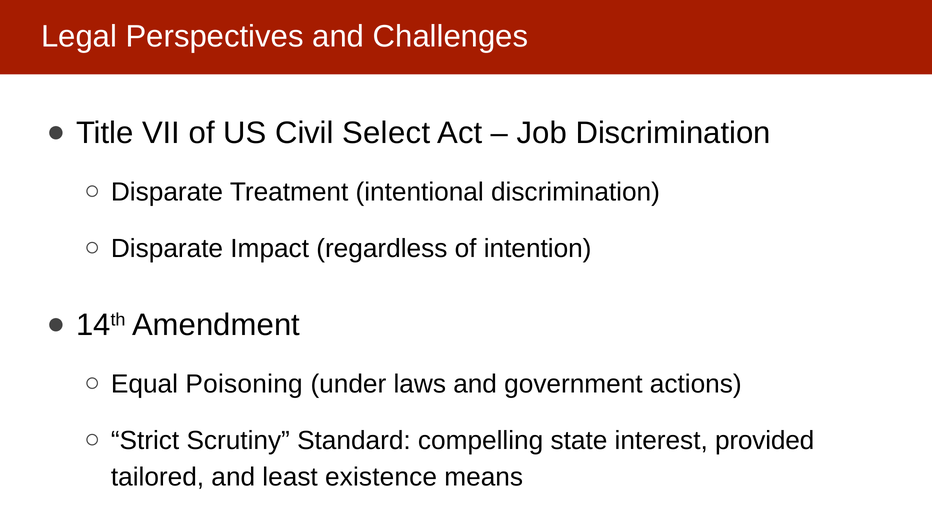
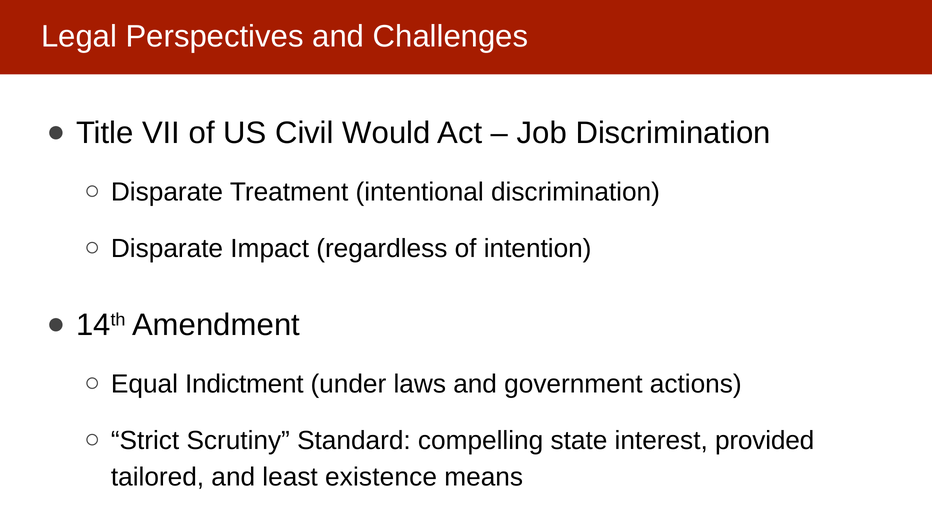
Select: Select -> Would (386, 133)
Poisoning: Poisoning -> Indictment (244, 384)
